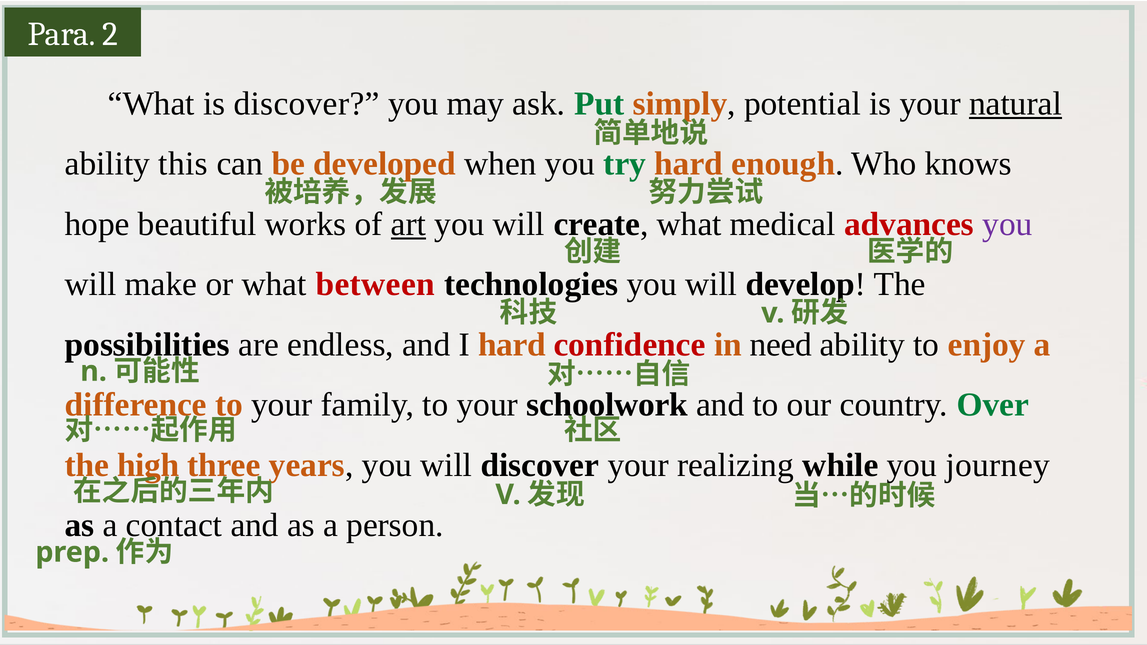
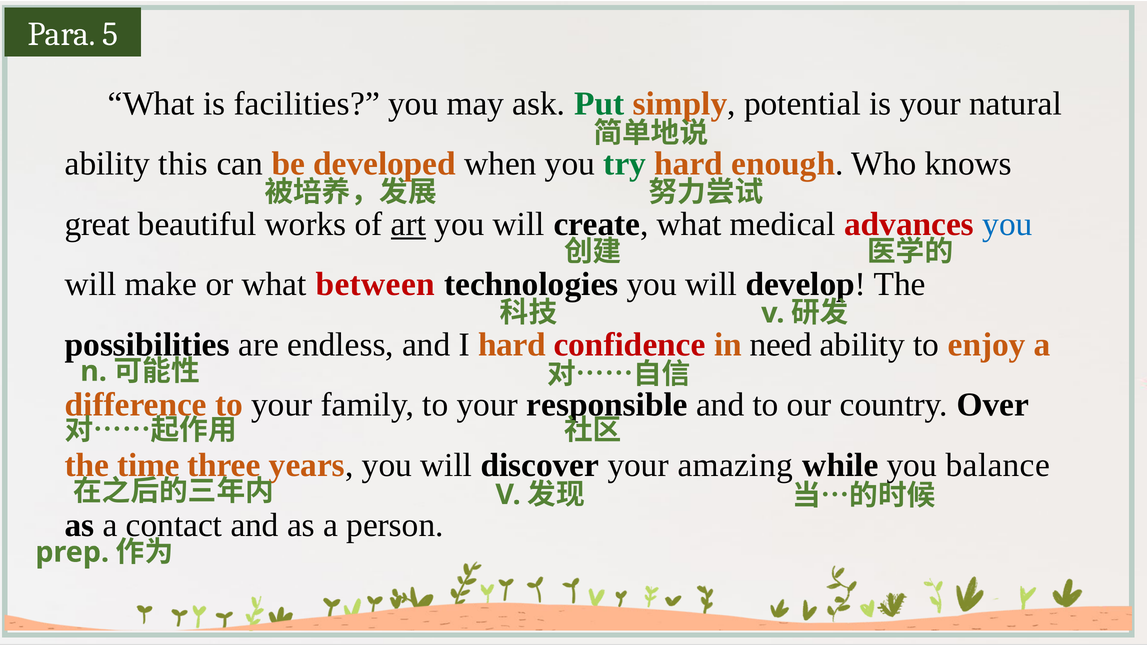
2: 2 -> 5 (110, 34)
is discover: discover -> facilities (307, 104)
natural underline: present -> none (1016, 104)
hope: hope -> great (97, 224)
you colour: purple -> blue (1007, 224)
schoolwork: schoolwork -> responsible (607, 405)
Over colour: green -> black (993, 405)
high: high -> time (148, 465)
realizing: realizing -> amazing (735, 465)
journey: journey -> balance (998, 465)
